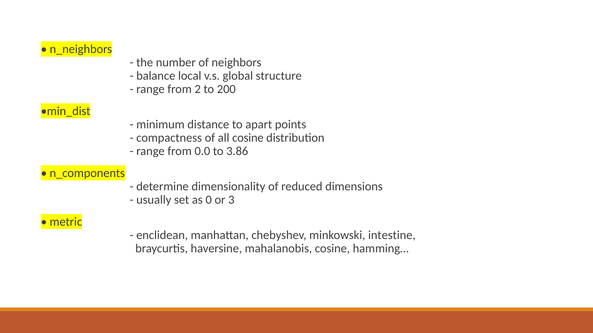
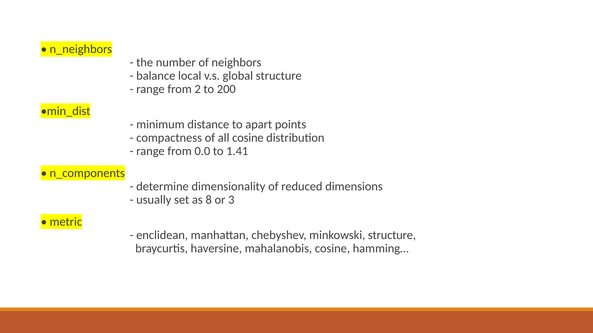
3.86: 3.86 -> 1.41 (237, 151)
0: 0 -> 8 (209, 200)
minkowski intestine: intestine -> structure (392, 235)
